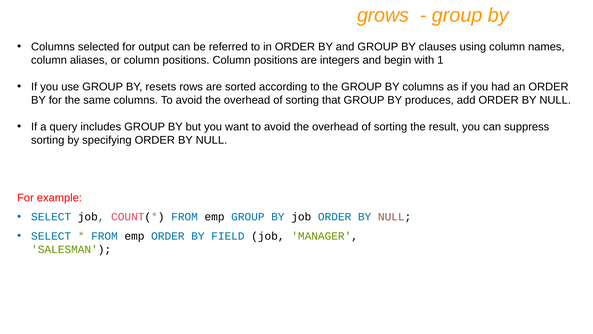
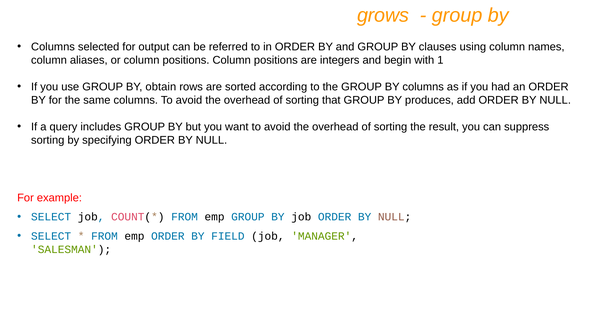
resets: resets -> obtain (161, 87)
